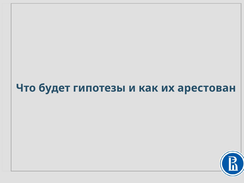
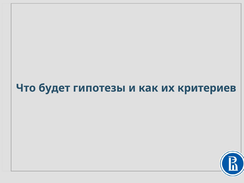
арестован: арестован -> критериев (207, 88)
